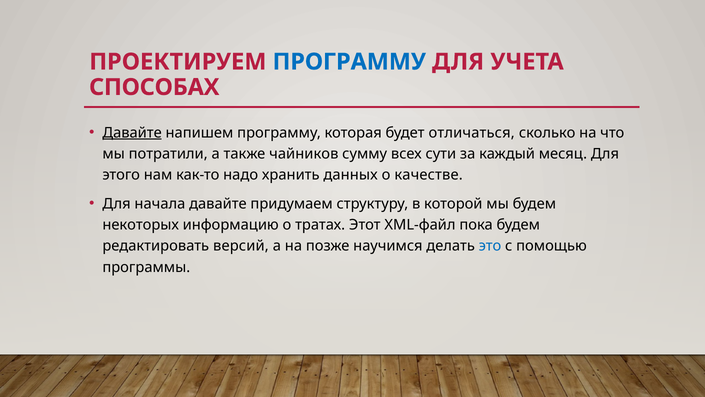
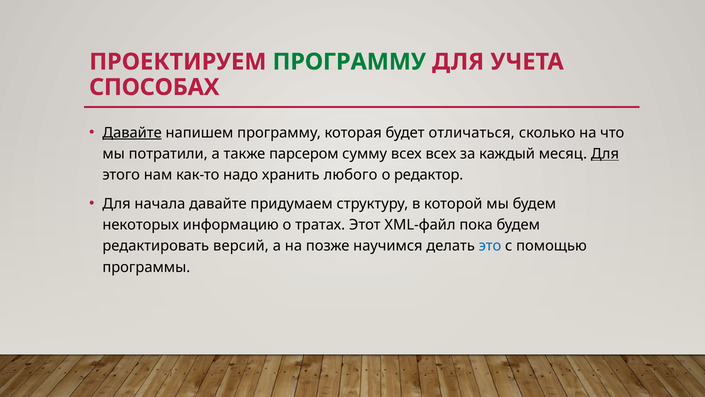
ПРОГРАММУ colour: blue -> green (349, 62)
чайников: чайников -> парсером (304, 154)
всех сути: сути -> всех (441, 154)
Для underline: none -> present (605, 154)
данных: данных -> любого (351, 175)
качестве: качестве -> редактор (429, 175)
